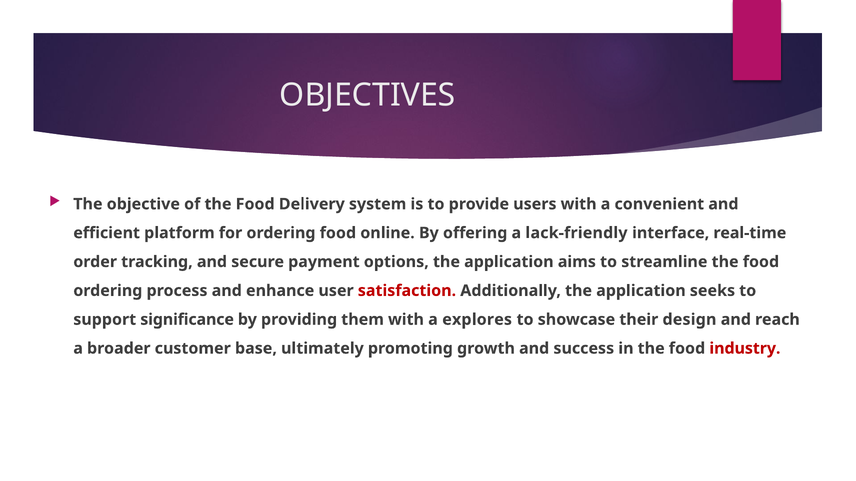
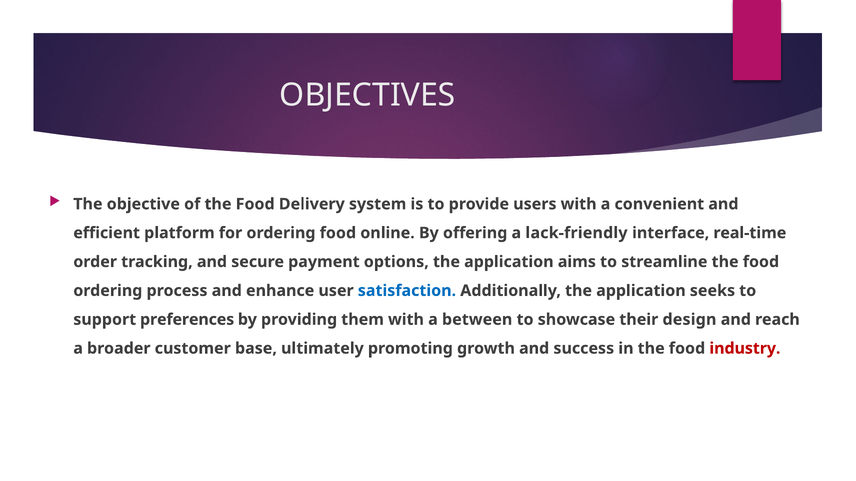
satisfaction colour: red -> blue (407, 291)
significance: significance -> preferences (187, 320)
explores: explores -> between (477, 320)
